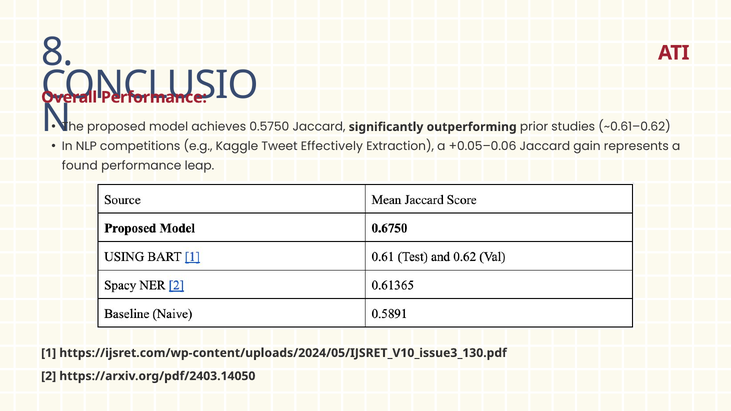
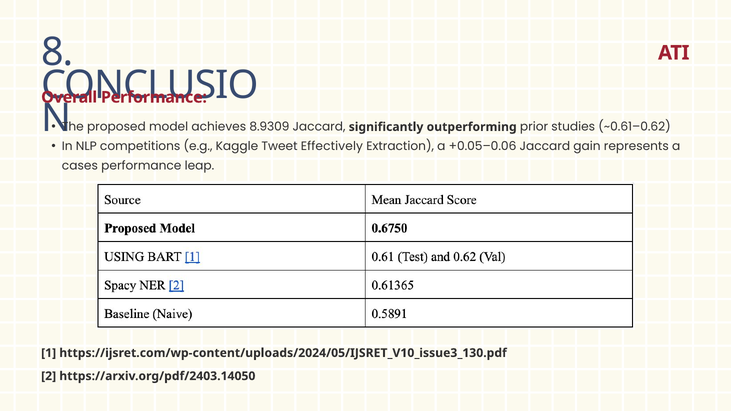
0.5750: 0.5750 -> 8.9309 (269, 127)
found: found -> cases (80, 166)
